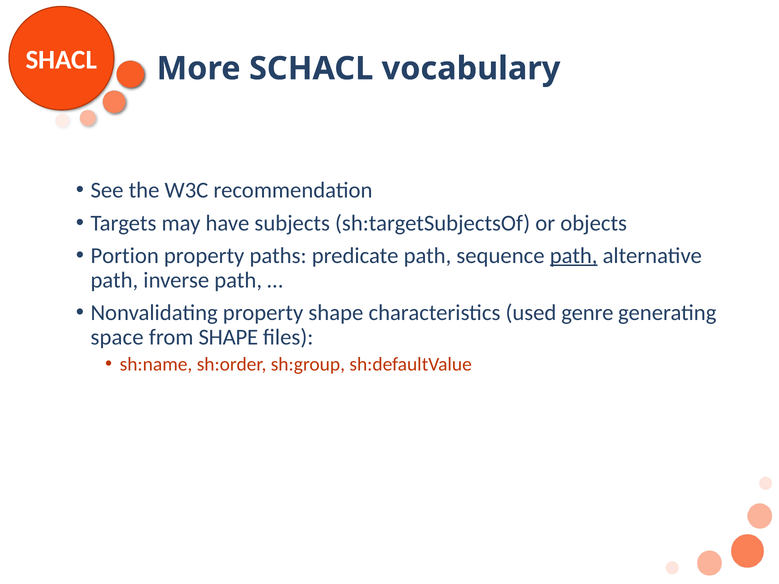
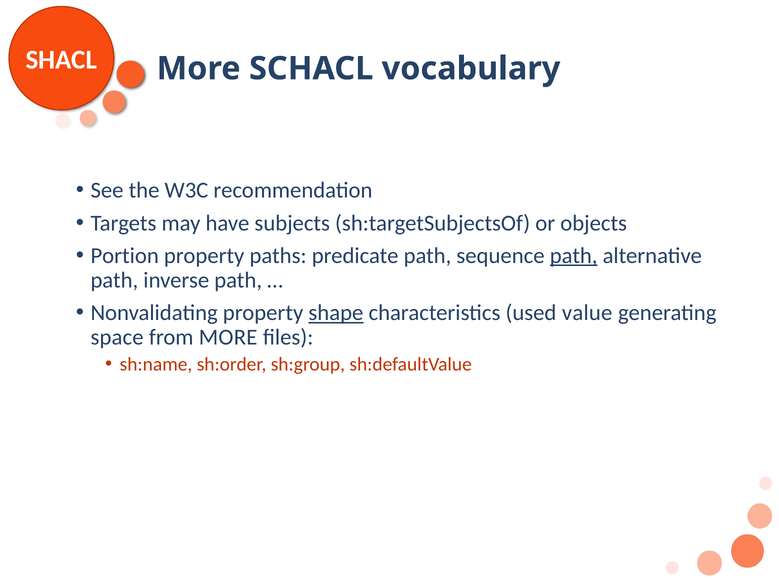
shape underline: none -> present (336, 313)
genre: genre -> value (587, 313)
from SHAPE: SHAPE -> MORE (228, 337)
